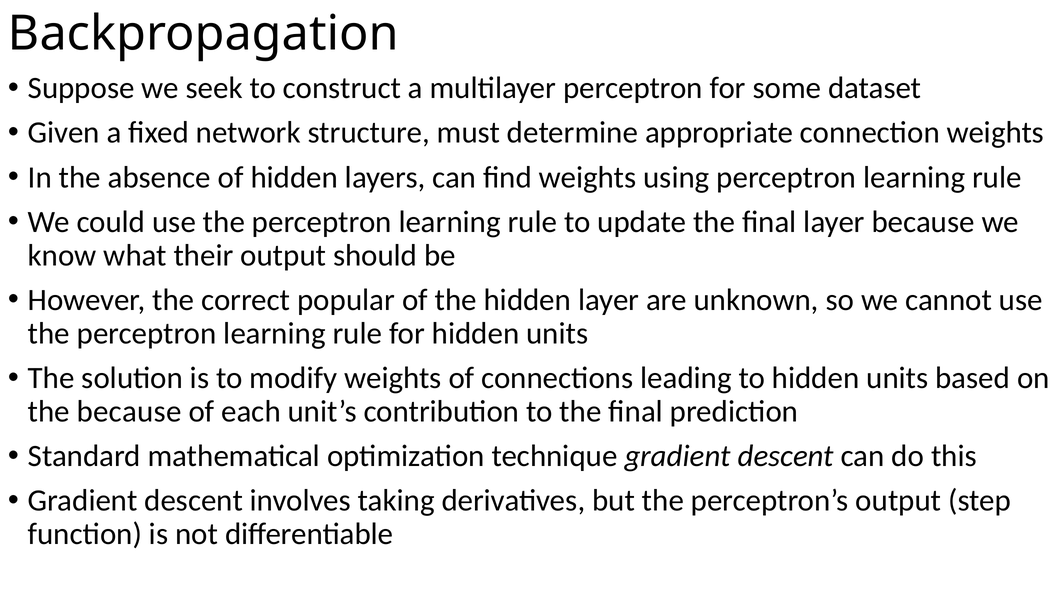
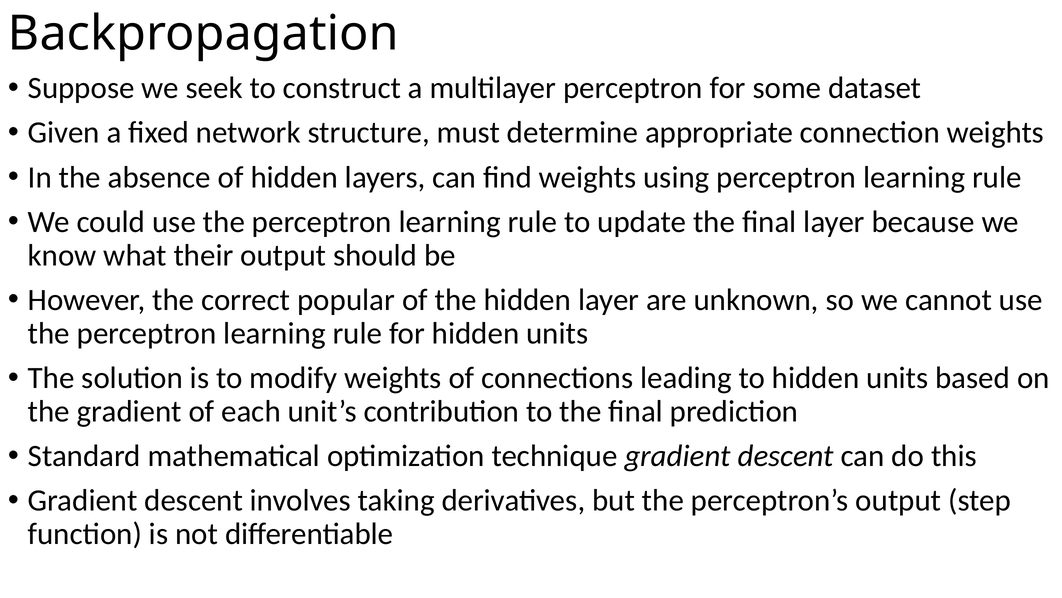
the because: because -> gradient (129, 411)
